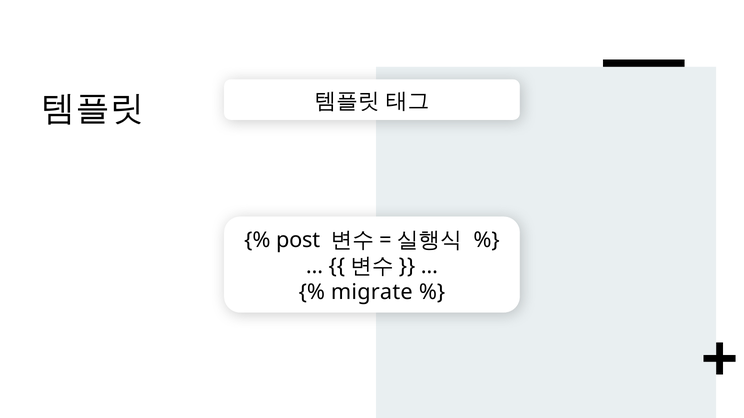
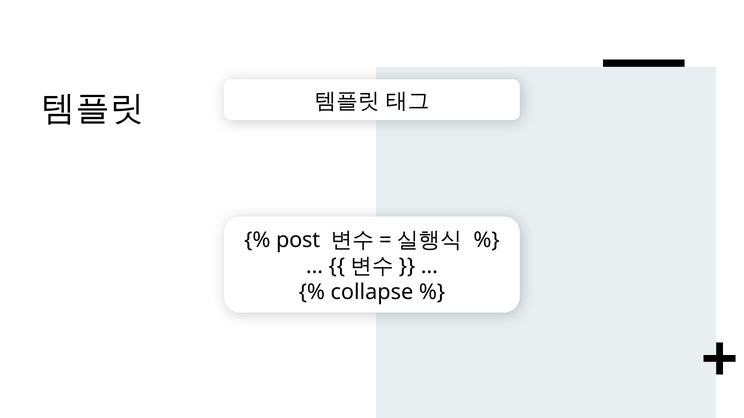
migrate: migrate -> collapse (372, 292)
